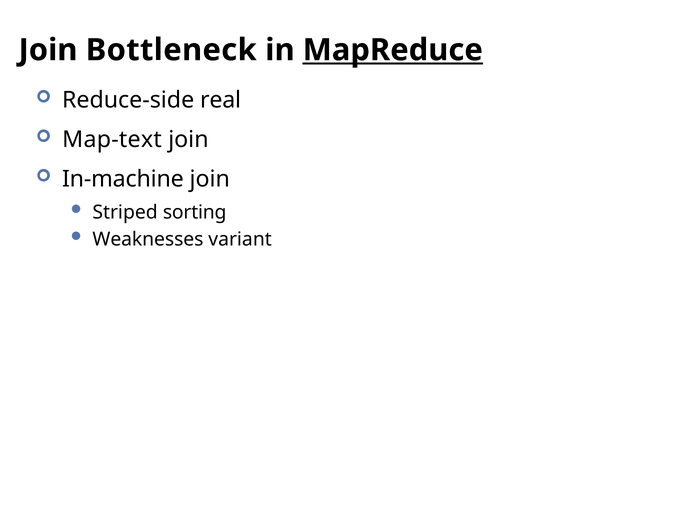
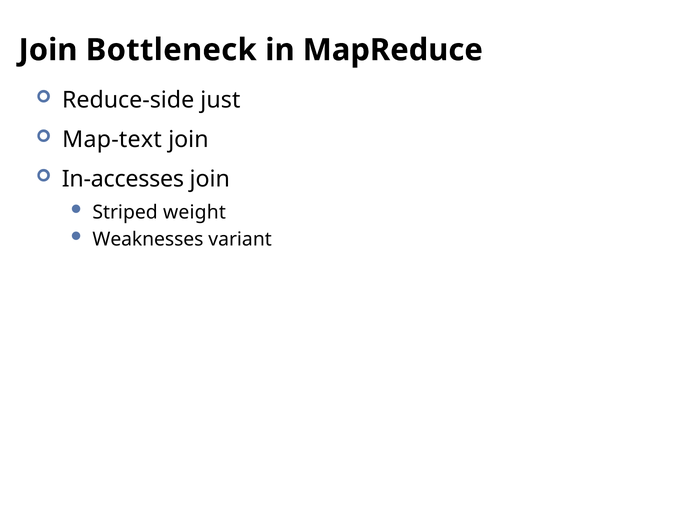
MapReduce underline: present -> none (393, 50)
real: real -> just (220, 100)
In-machine: In-machine -> In-accesses (123, 179)
sorting: sorting -> weight (195, 212)
